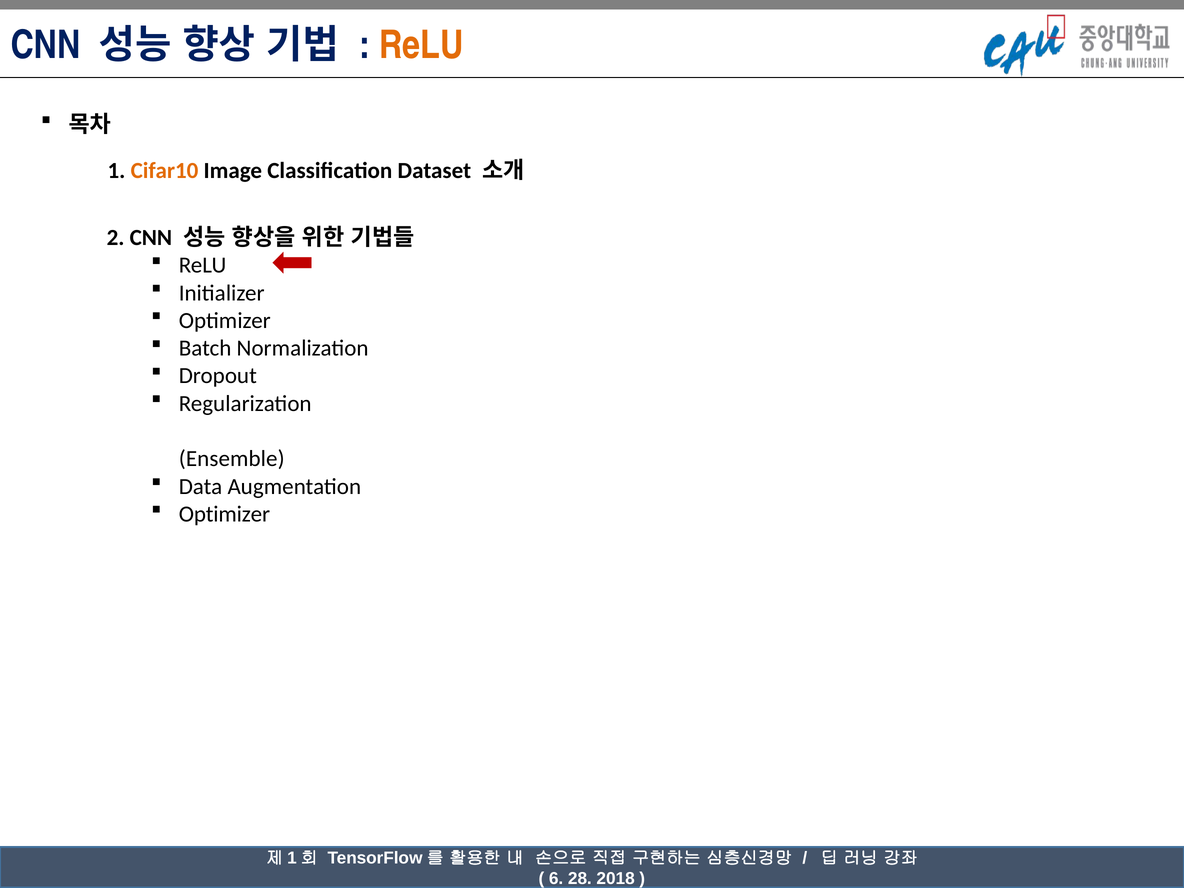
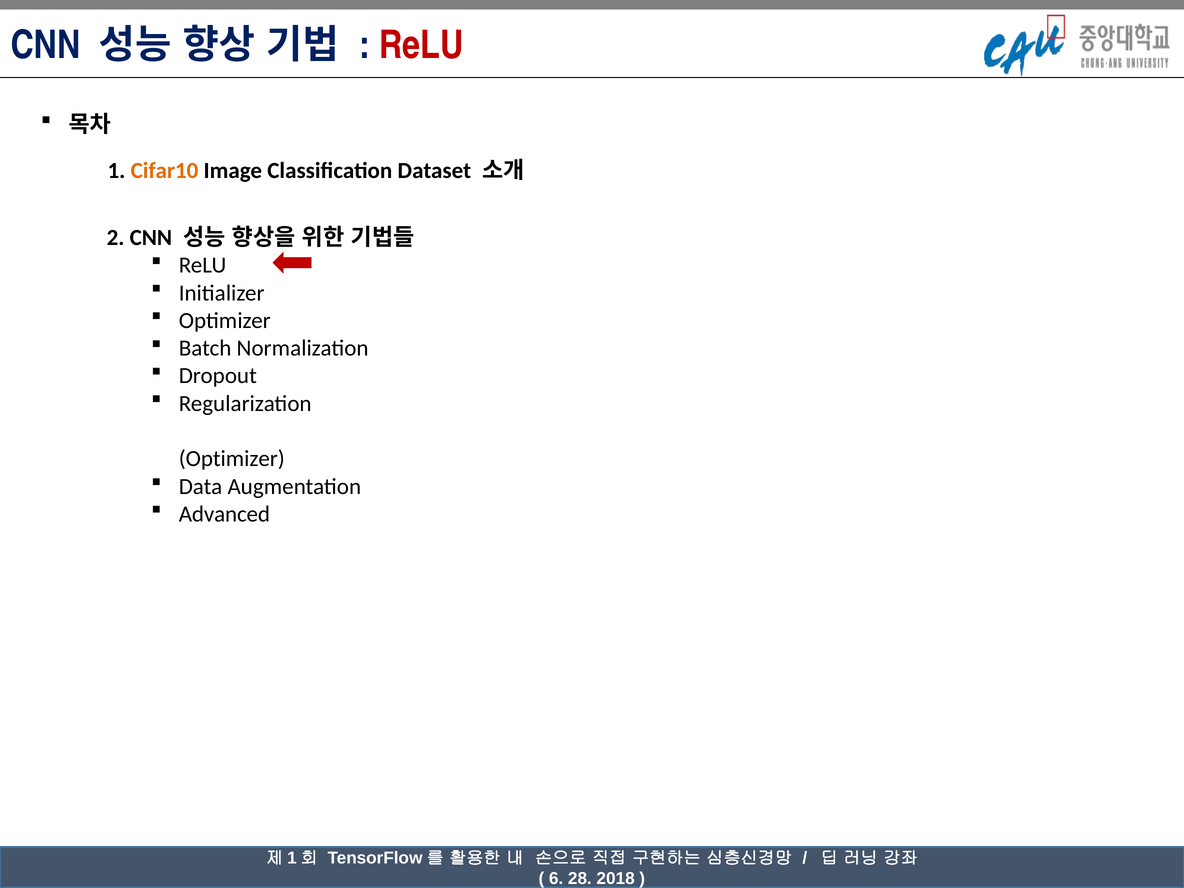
ReLU colour: orange -> red (421, 45)
Ensemble: Ensemble -> Optimizer (232, 459)
Optimizer: Optimizer -> Advanced (224, 514)
